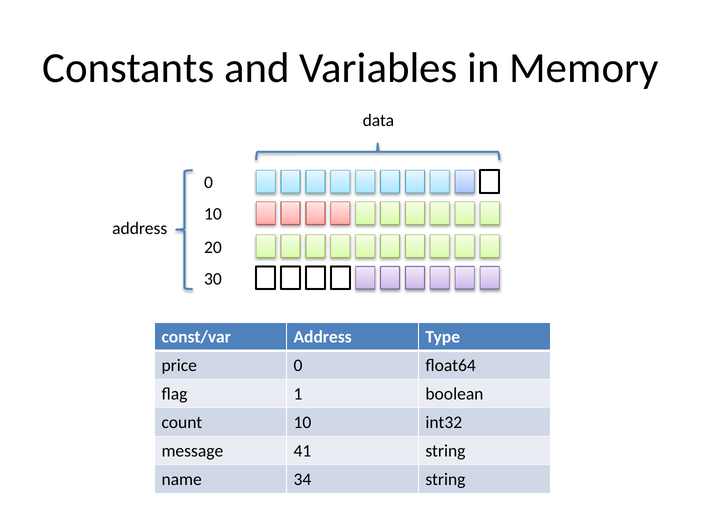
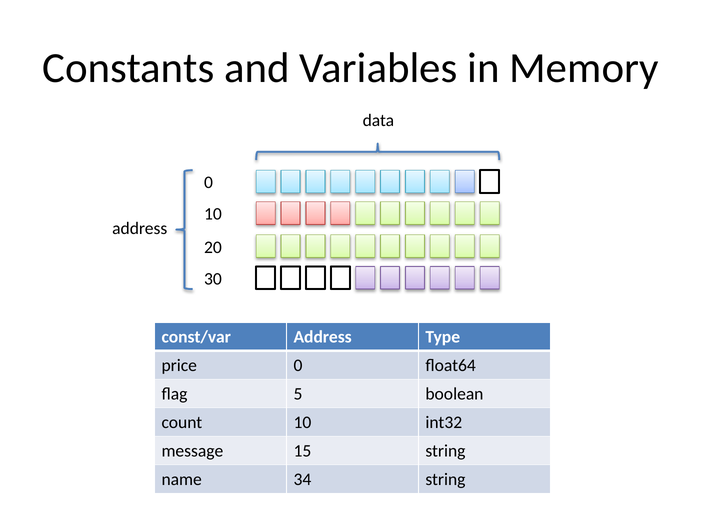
1: 1 -> 5 (298, 393)
41: 41 -> 15 (302, 450)
